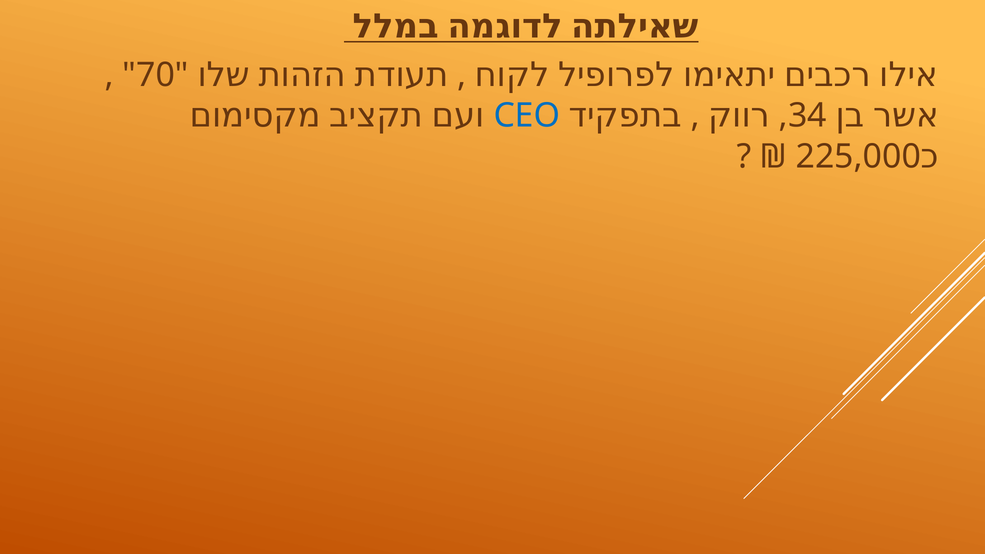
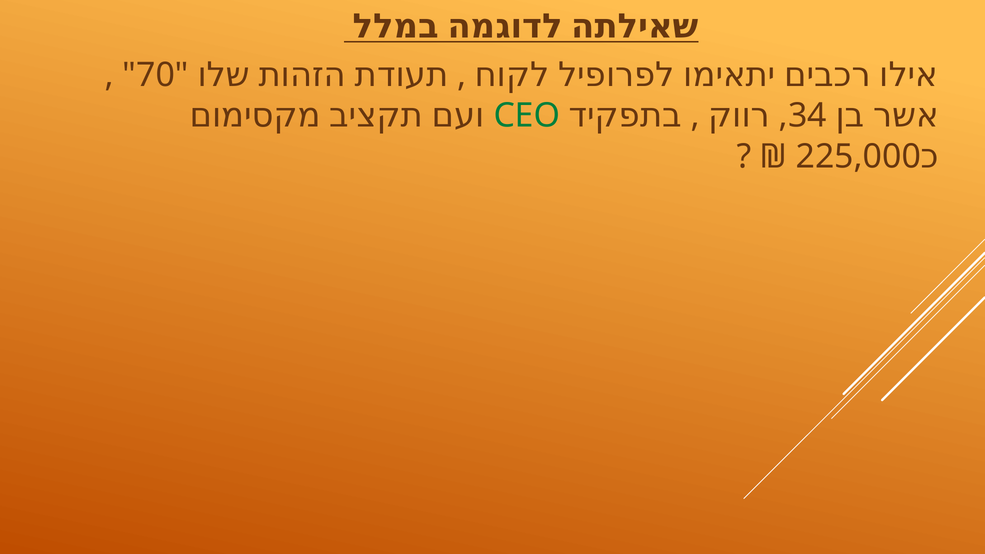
CEO colour: blue -> green (527, 116)
